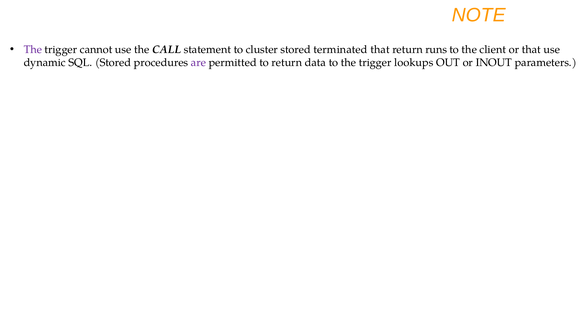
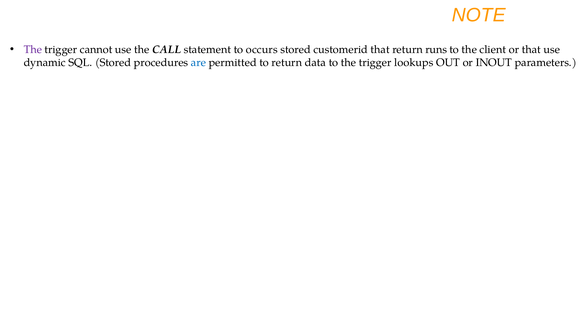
cluster: cluster -> occurs (262, 50)
terminated: terminated -> customerid (341, 50)
are colour: purple -> blue (198, 63)
